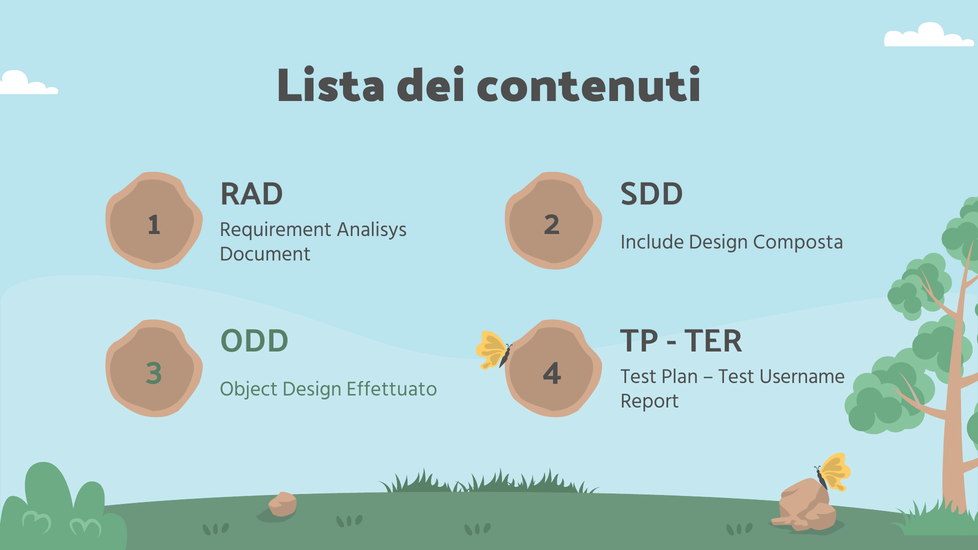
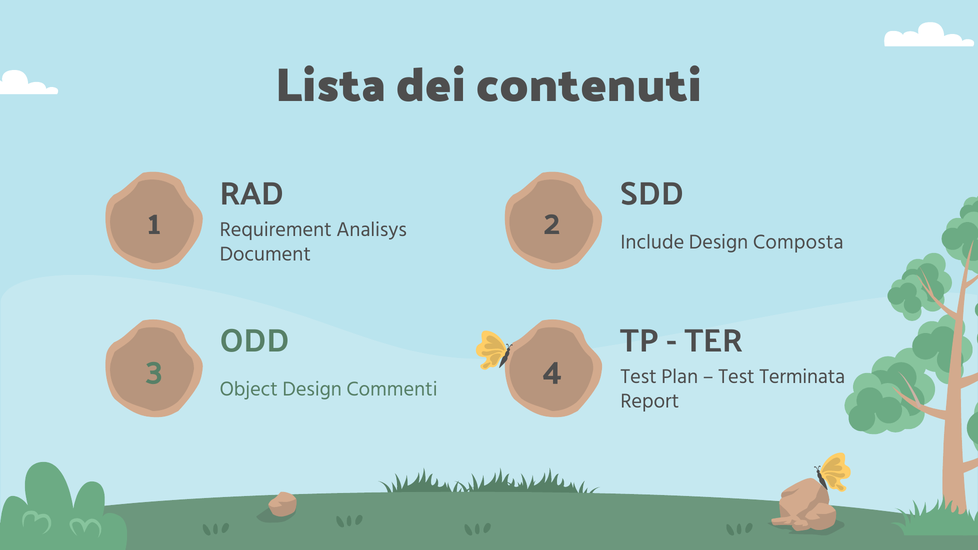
Username: Username -> Terminata (802, 377)
Effettuato: Effettuato -> Commenti (392, 389)
